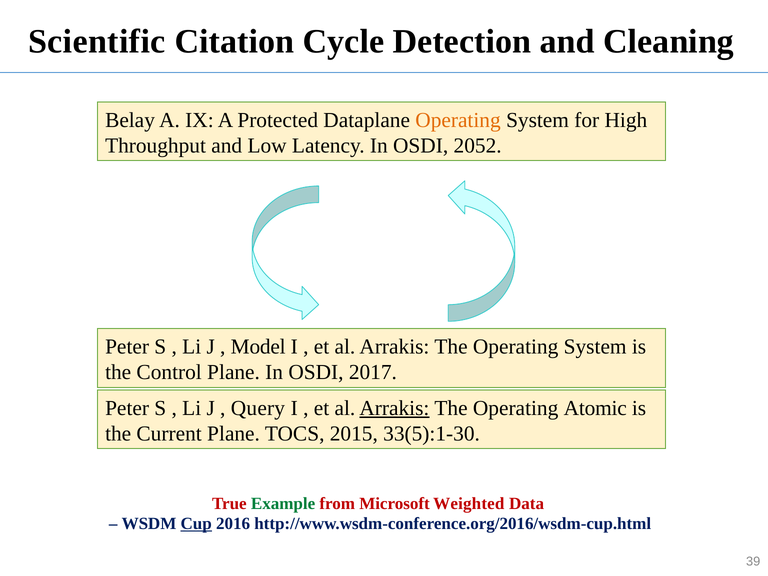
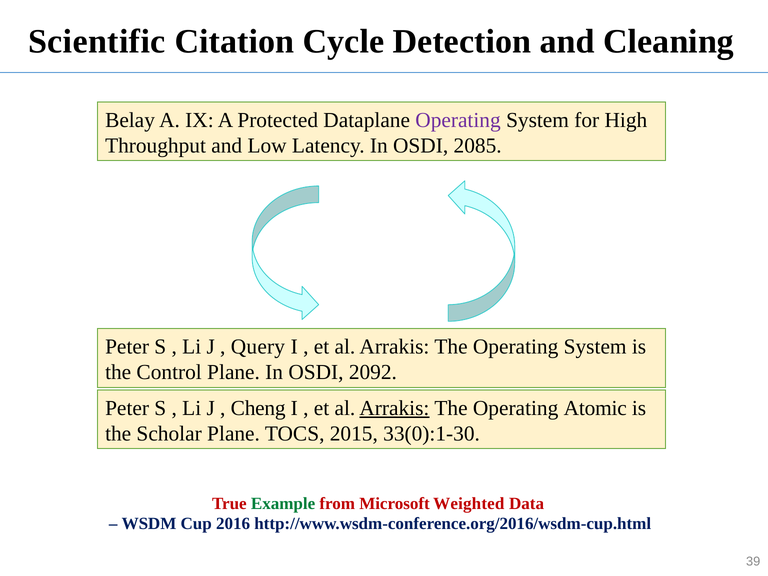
Operating colour: orange -> purple (458, 120)
2052: 2052 -> 2085 (478, 146)
Model: Model -> Query (258, 347)
2017: 2017 -> 2092 (373, 372)
Query: Query -> Cheng (258, 408)
Current: Current -> Scholar (169, 434)
33(5):1-30: 33(5):1-30 -> 33(0):1-30 (432, 434)
Cup underline: present -> none (196, 524)
